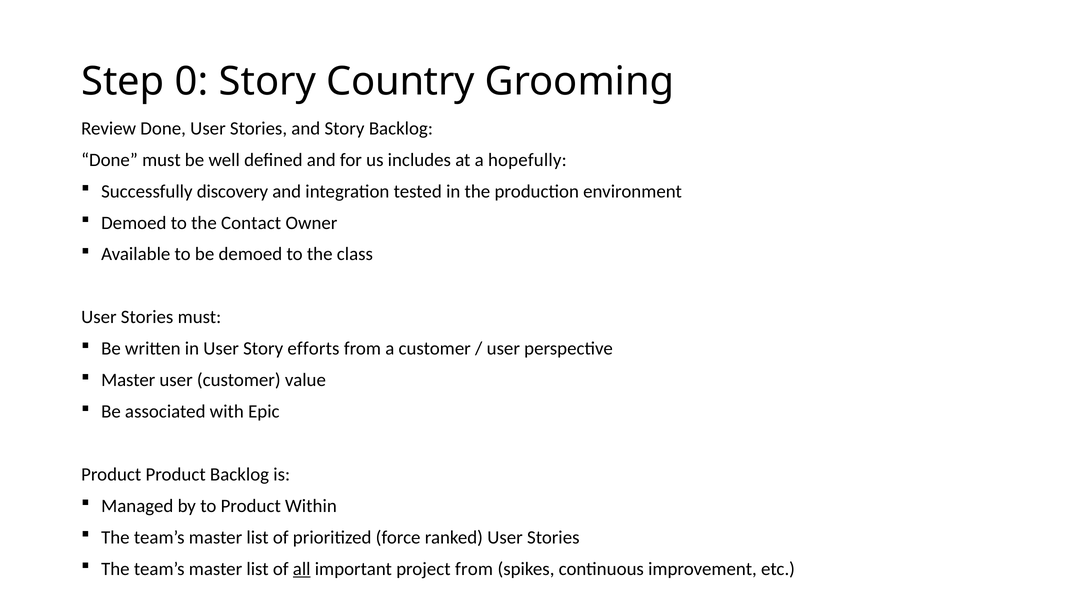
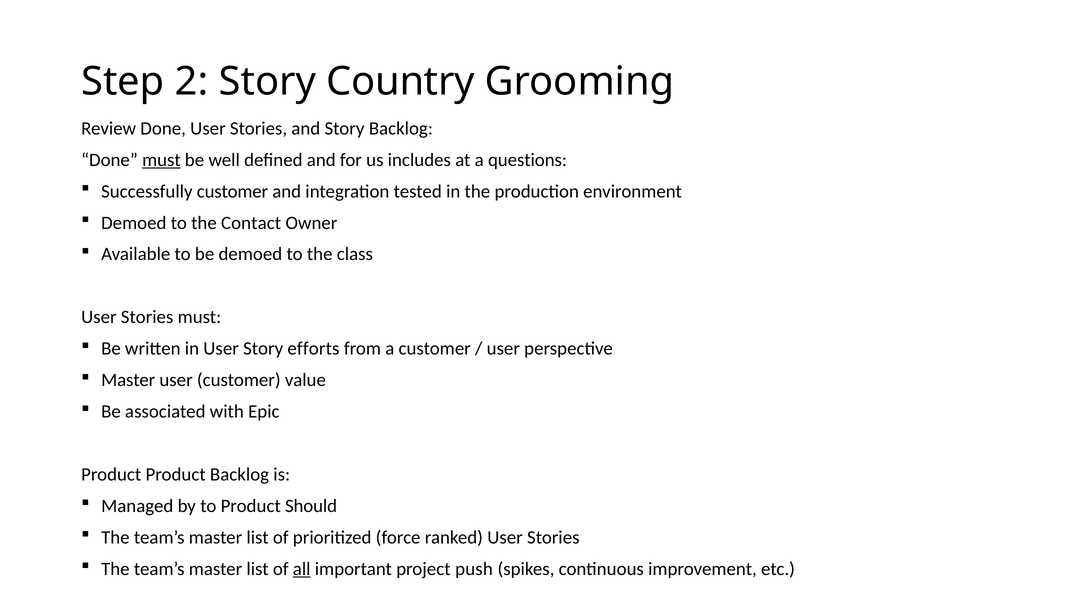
0: 0 -> 2 (192, 82)
must underline: none -> present (161, 160)
hopefully: hopefully -> questions (527, 160)
Successfully discovery: discovery -> customer (232, 191)
Within: Within -> Should (311, 506)
project from: from -> push (474, 569)
